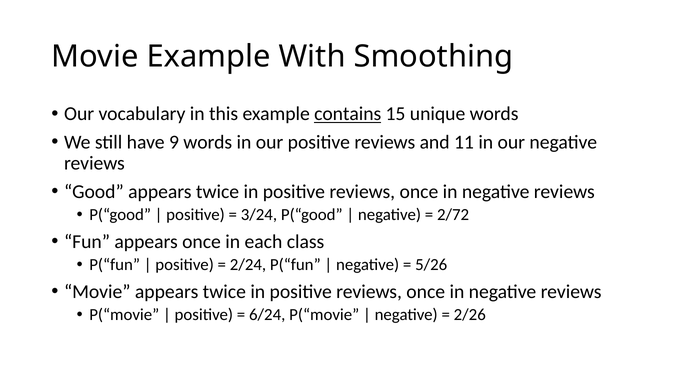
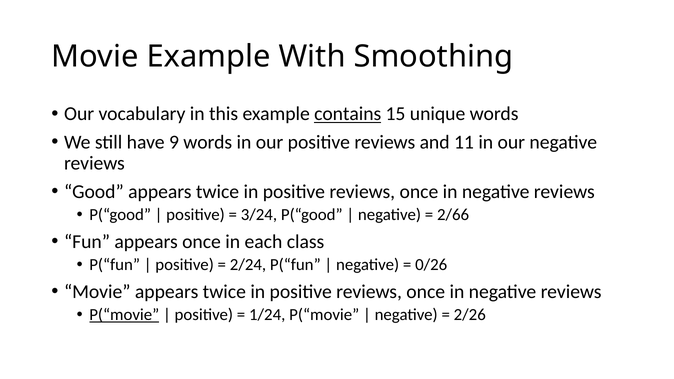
2/72: 2/72 -> 2/66 (453, 215)
5/26: 5/26 -> 0/26 (431, 265)
P(“movie underline: none -> present (124, 315)
6/24: 6/24 -> 1/24 (267, 315)
